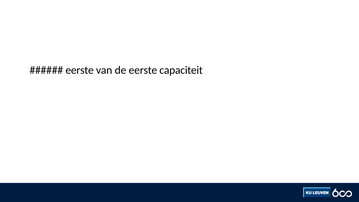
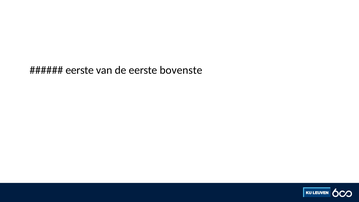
capaciteit: capaciteit -> bovenste (181, 70)
